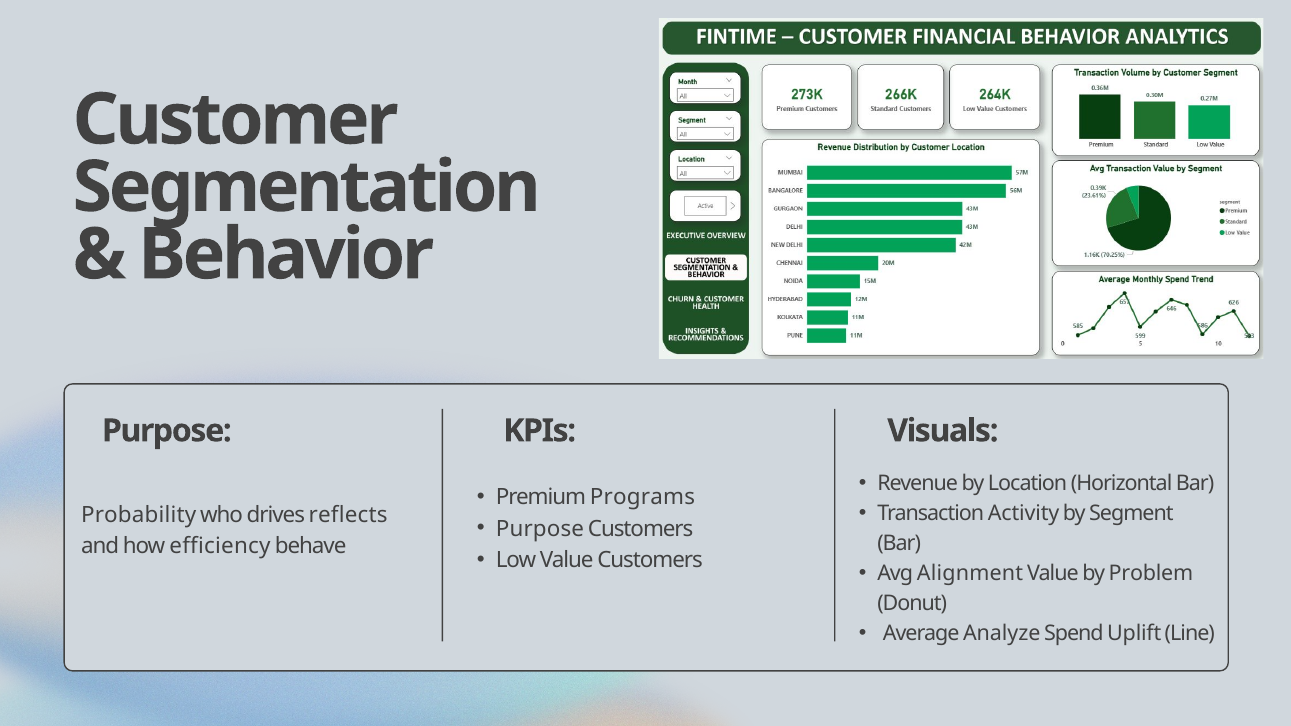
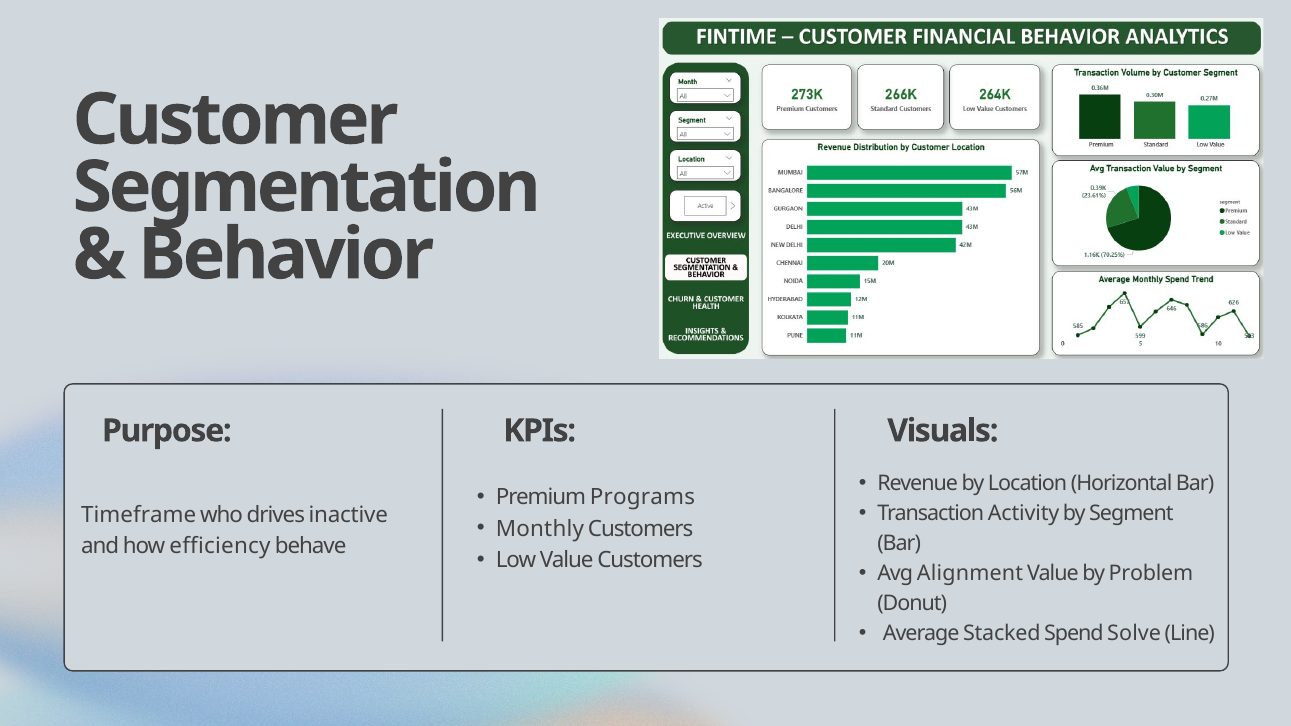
Probability: Probability -> Timeframe (139, 515)
reflects: reflects -> inactive (348, 515)
Purpose: Purpose -> Monthly (540, 529)
Analyze: Analyze -> Stacked (1002, 634)
Uplift: Uplift -> Solve (1134, 634)
